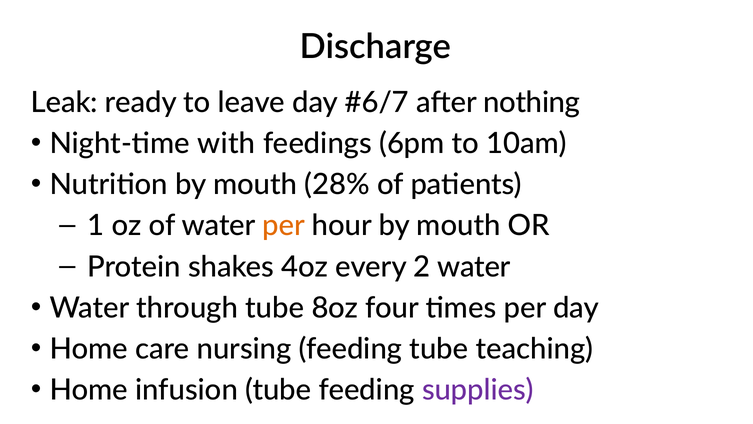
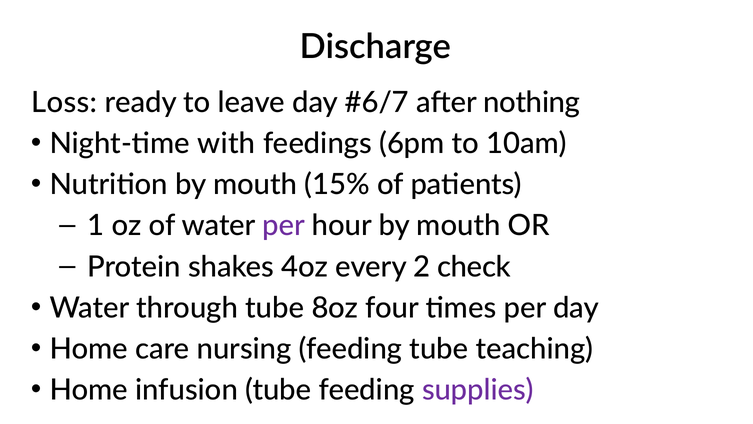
Leak: Leak -> Loss (64, 102)
28%: 28% -> 15% (337, 185)
per colour: orange -> purple (284, 226)
2 water: water -> check (474, 267)
